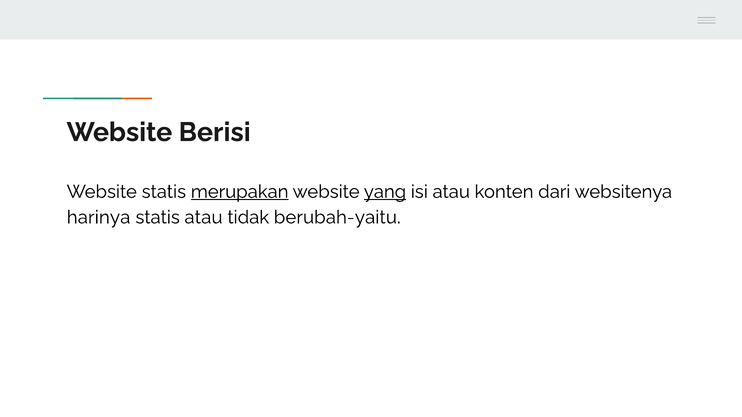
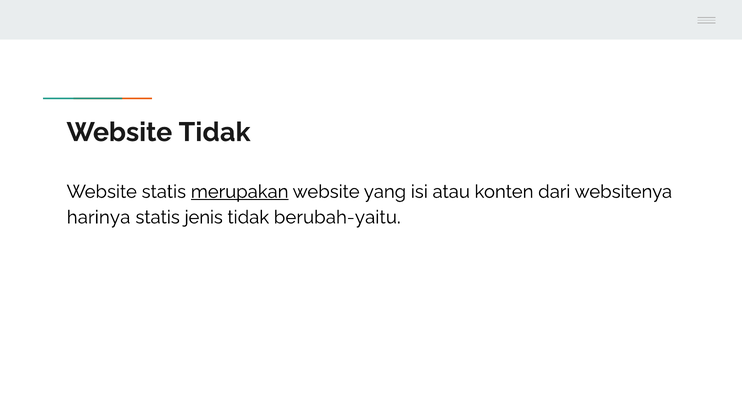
Website Berisi: Berisi -> Tidak (215, 132)
yang underline: present -> none (385, 192)
statis atau: atau -> jenis (204, 217)
